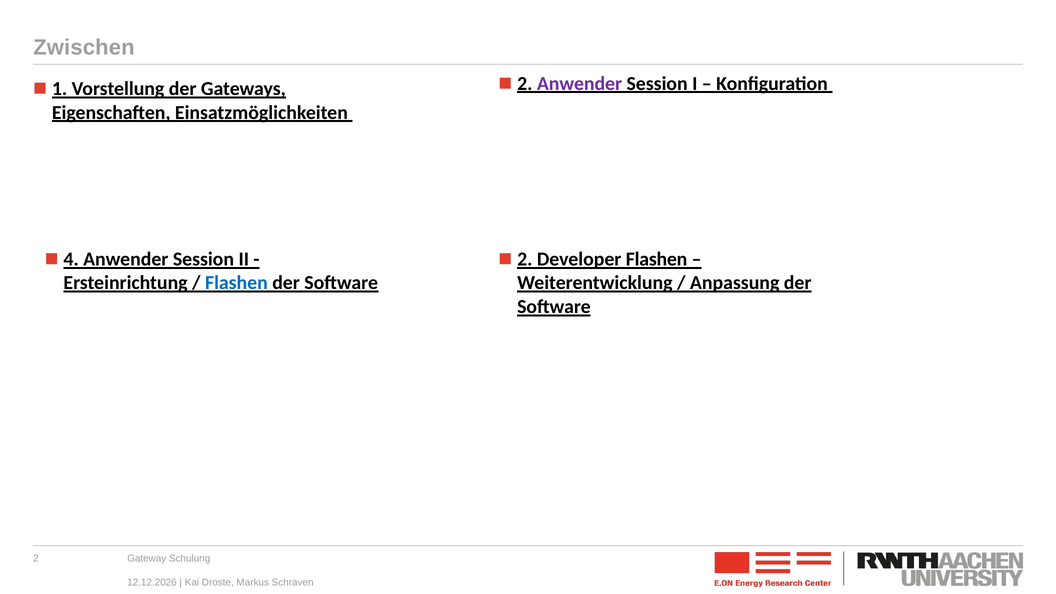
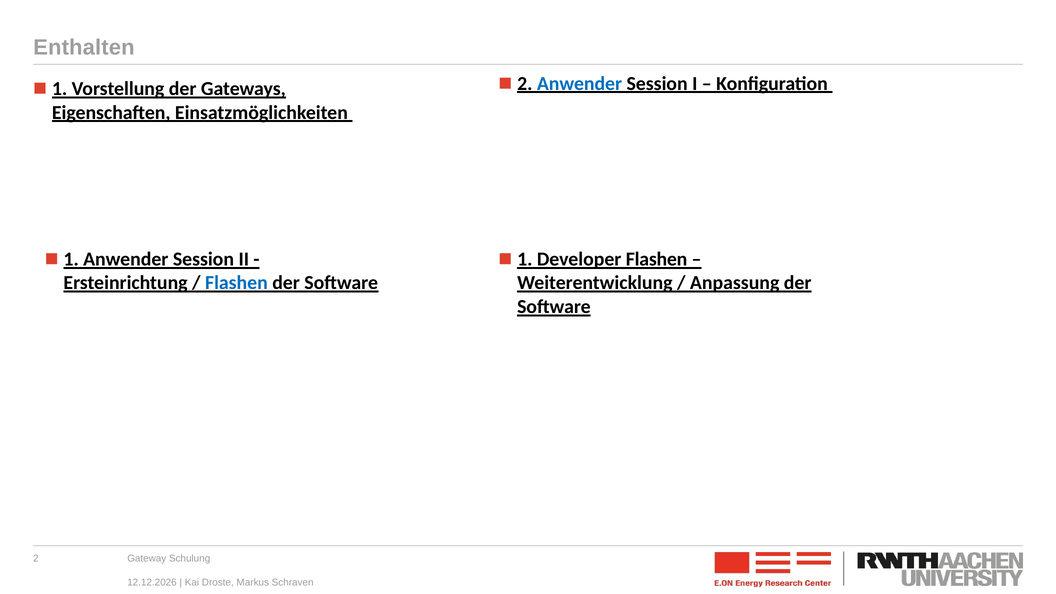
Zwischen: Zwischen -> Enthalten (84, 48)
Anwender colour: purple -> blue (579, 84)
4: 4 -> 1 (71, 259)
2: 2 -> 1 (525, 259)
